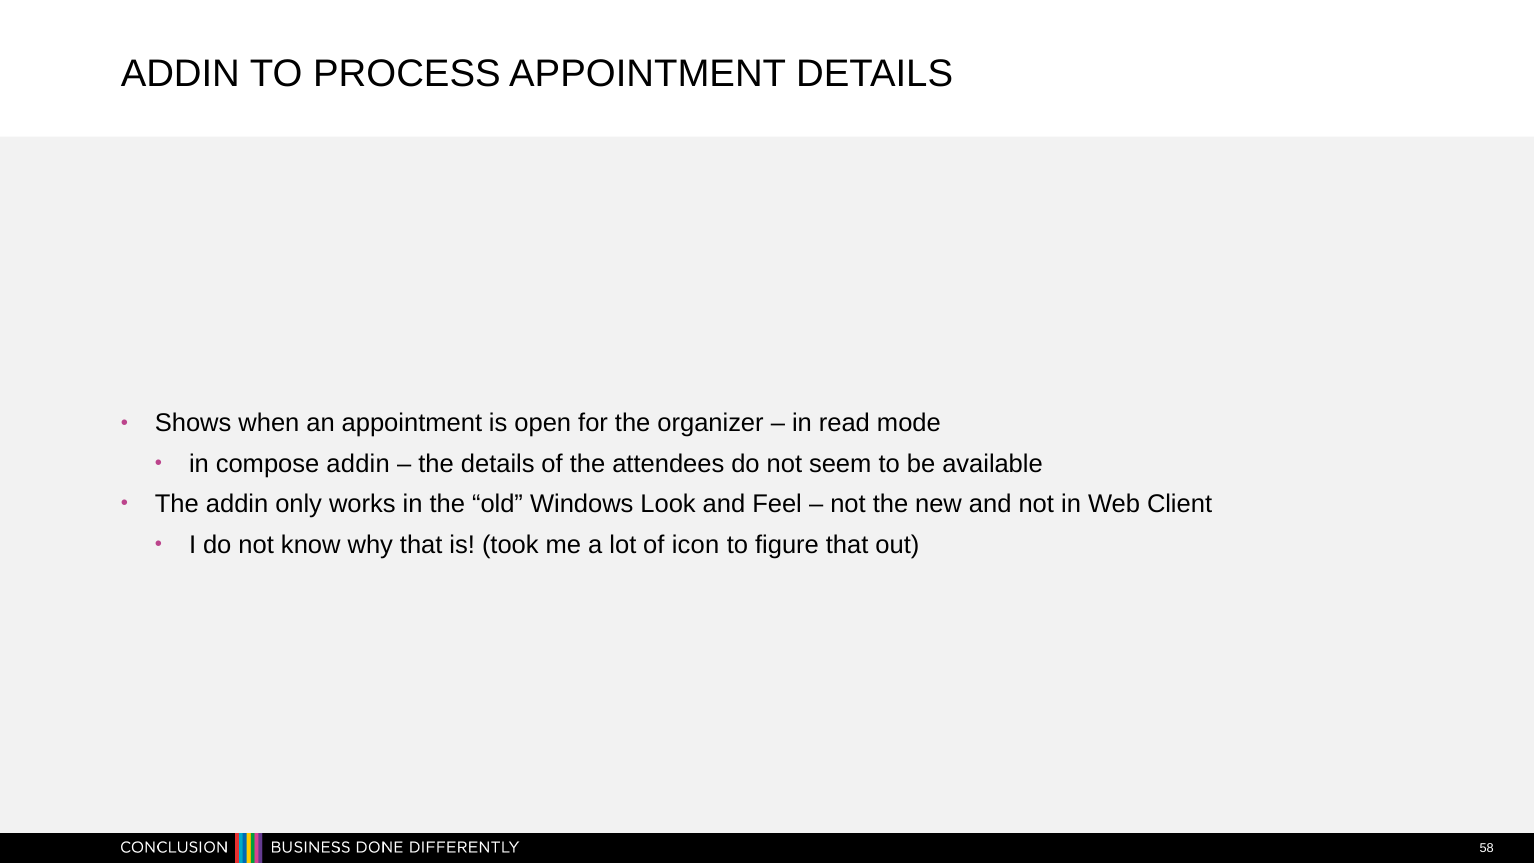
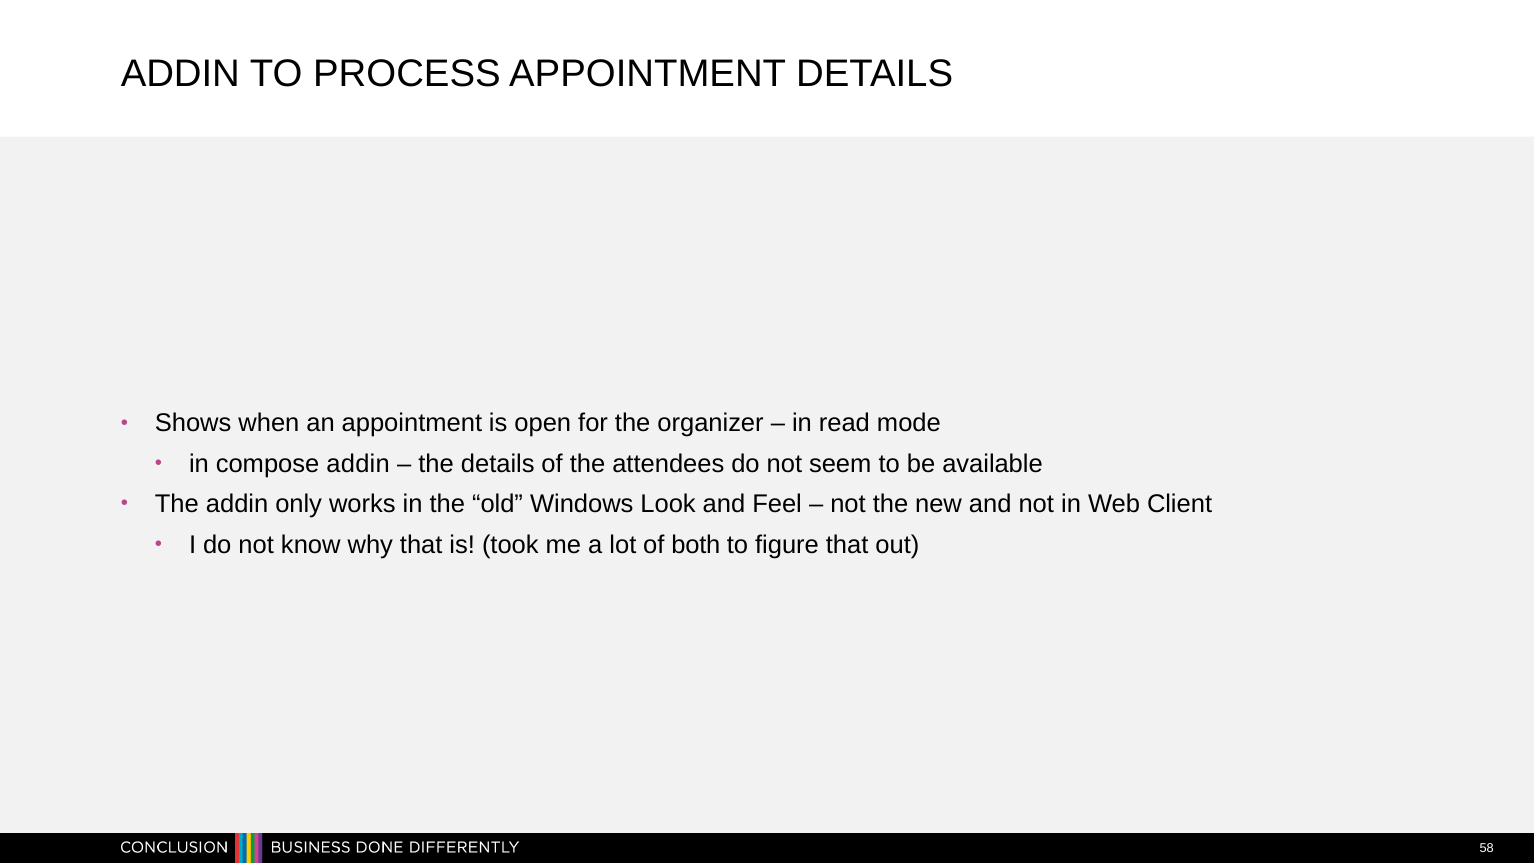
icon: icon -> both (696, 545)
